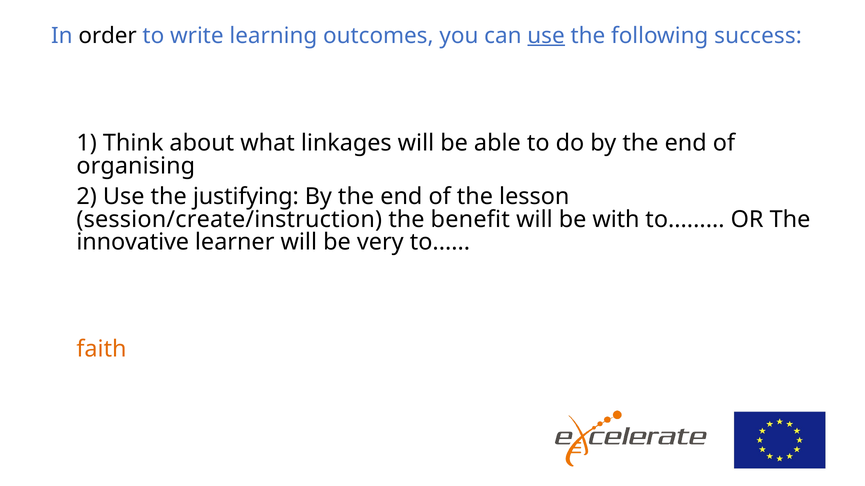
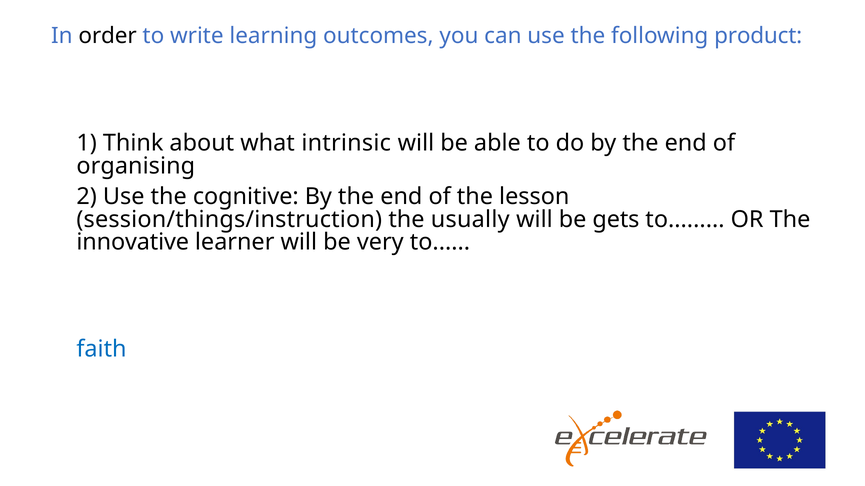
use underline: present -> none (546, 36)
success: success -> product (758, 36)
linkages: linkages -> intrinsic (346, 143)
justifying: justifying -> cognitive (246, 197)
session/create/instruction: session/create/instruction -> session/things/instruction (229, 220)
benefit: benefit -> usually (470, 220)
be with: with -> gets (616, 220)
faith colour: orange -> blue (101, 350)
